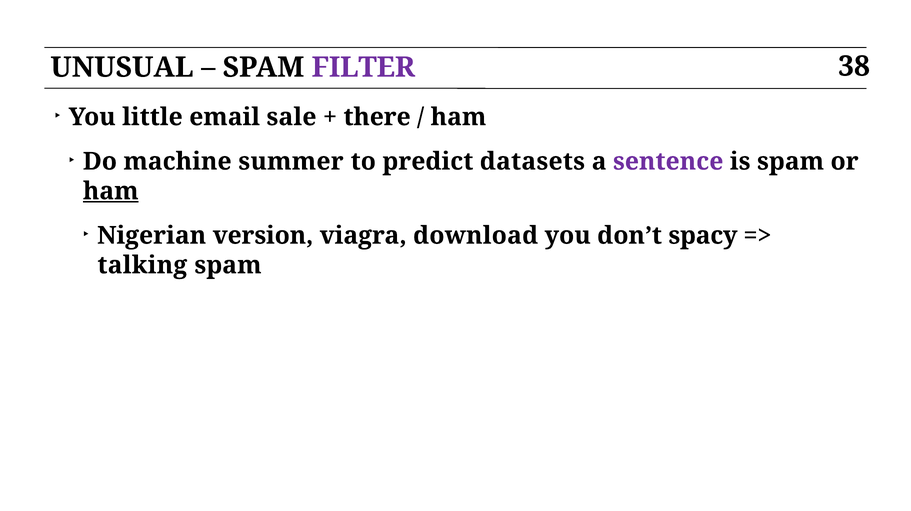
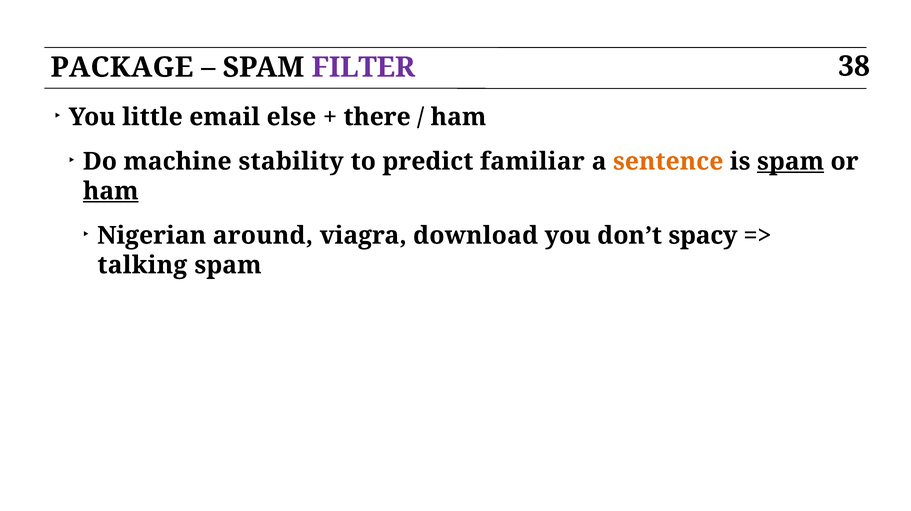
UNUSUAL: UNUSUAL -> PACKAGE (122, 67)
sale: sale -> else (291, 117)
summer: summer -> stability (291, 162)
datasets: datasets -> familiar (532, 162)
sentence colour: purple -> orange (668, 162)
spam underline: none -> present (790, 162)
version: version -> around (263, 236)
